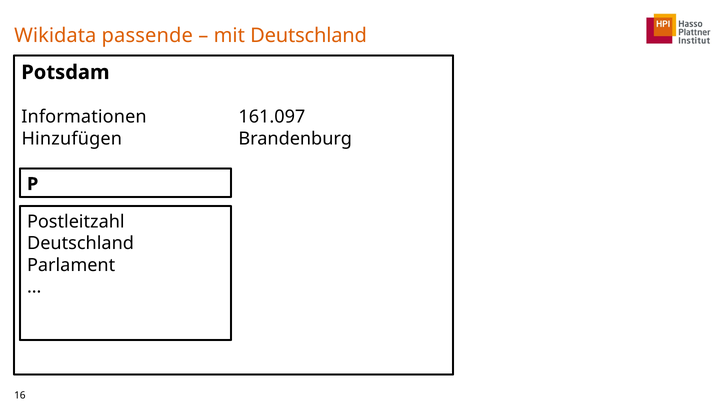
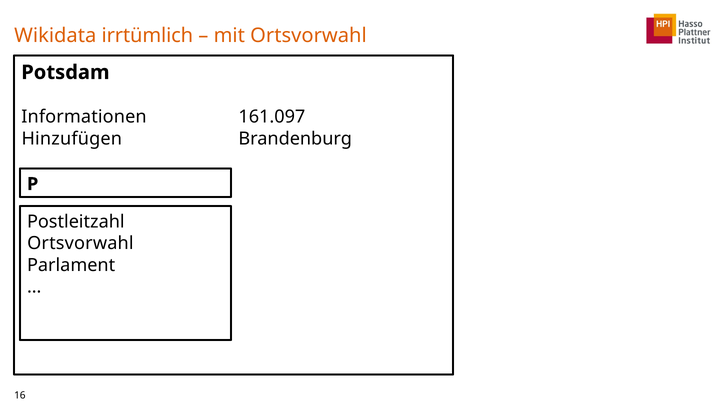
passende: passende -> irrtümlich (147, 35)
mit Deutschland: Deutschland -> Ortsvorwahl (308, 35)
Deutschland: Deutschland -> Ortsvorwahl (80, 244)
